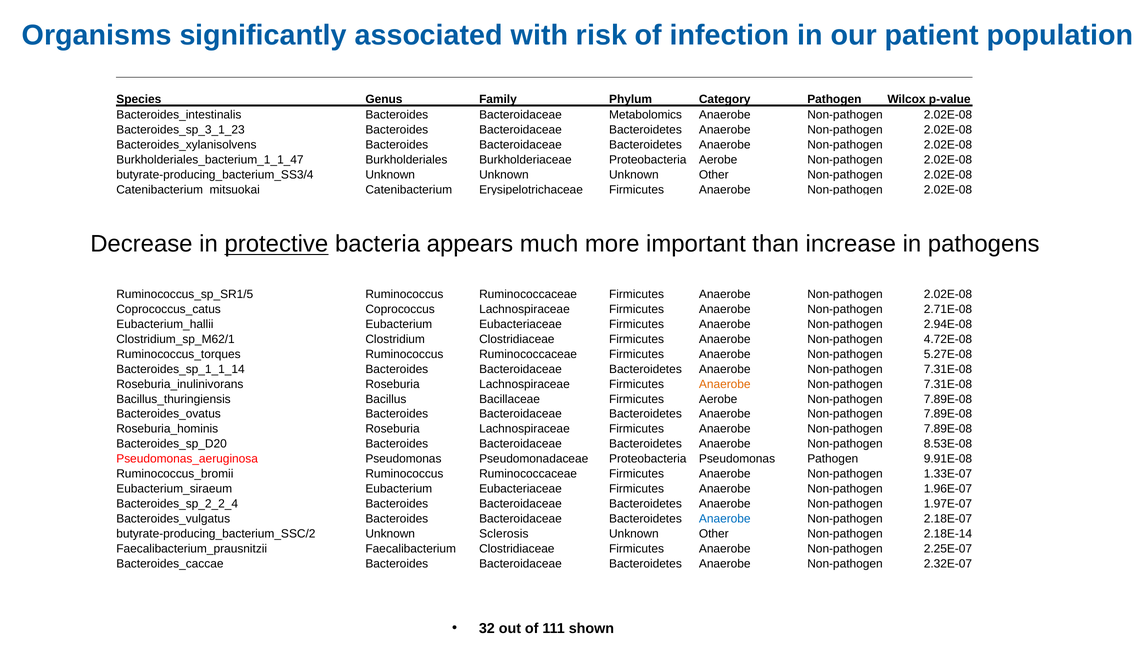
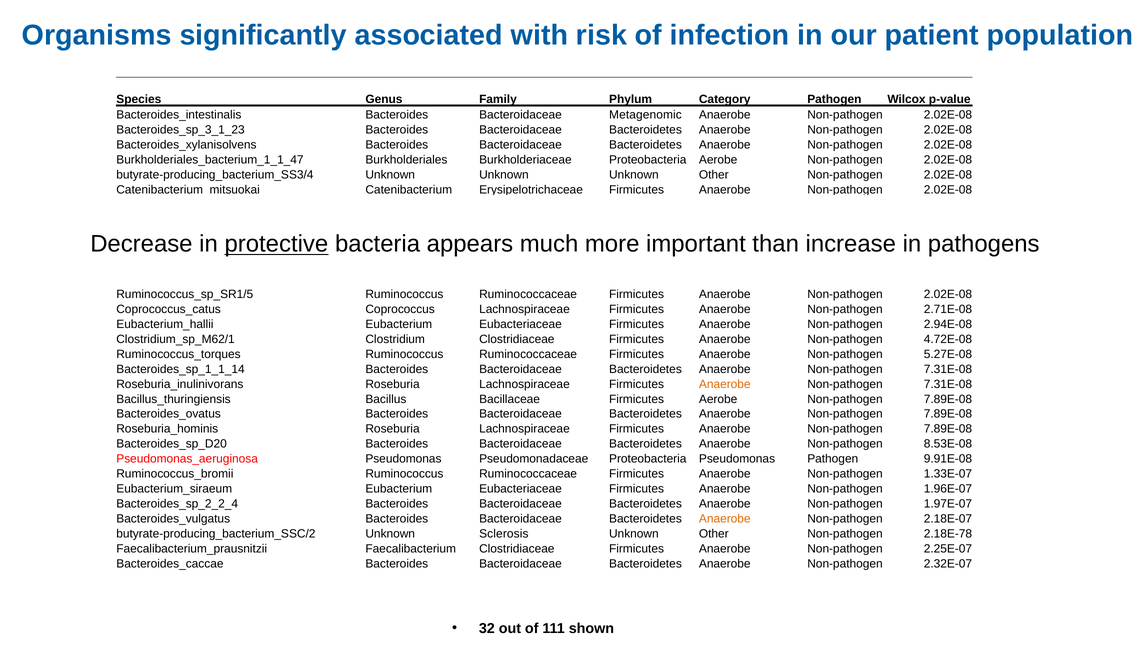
Metabolomics: Metabolomics -> Metagenomic (645, 115)
Anaerobe colour: blue -> orange (725, 519)
2.18E-14: 2.18E-14 -> 2.18E-78 (948, 534)
